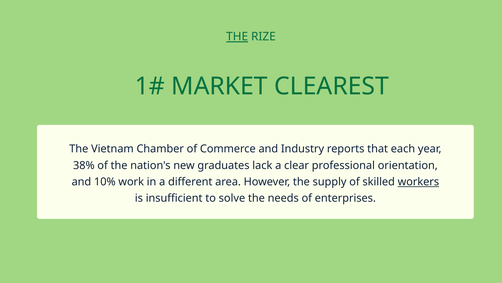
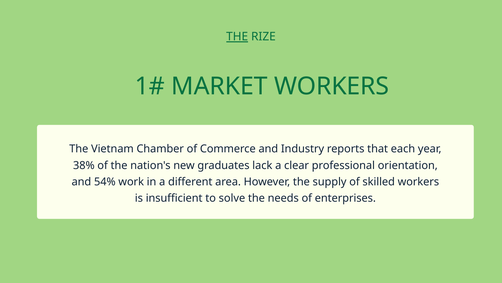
MARKET CLEAREST: CLEAREST -> WORKERS (332, 86)
10%: 10% -> 54% (105, 181)
workers underline: present -> none (418, 181)
